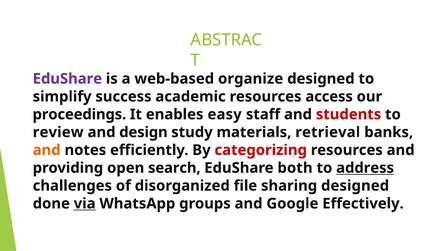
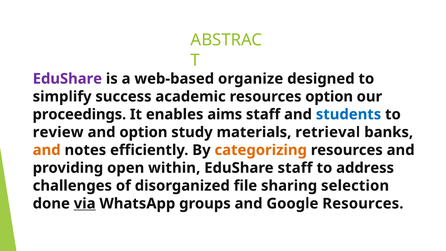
resources access: access -> option (329, 97)
easy: easy -> aims (225, 114)
students colour: red -> blue (349, 114)
and design: design -> option (143, 132)
categorizing colour: red -> orange (261, 150)
search: search -> within (174, 168)
EduShare both: both -> staff (295, 168)
address underline: present -> none (365, 168)
sharing designed: designed -> selection (355, 186)
Google Effectively: Effectively -> Resources (363, 203)
